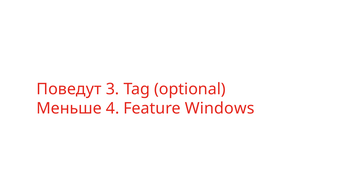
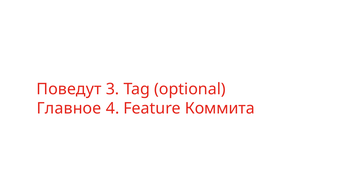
Меньше: Меньше -> Главное (69, 109)
Windows: Windows -> Коммита (220, 109)
